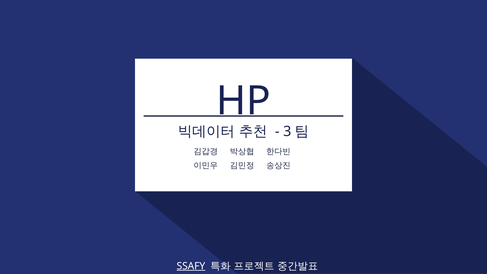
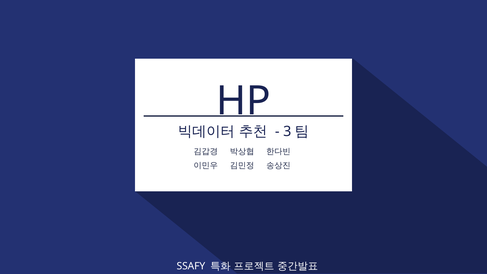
SSAFY underline: present -> none (191, 266)
